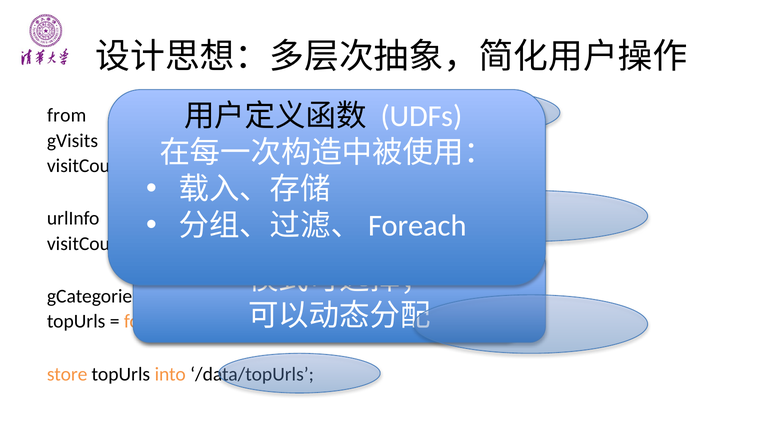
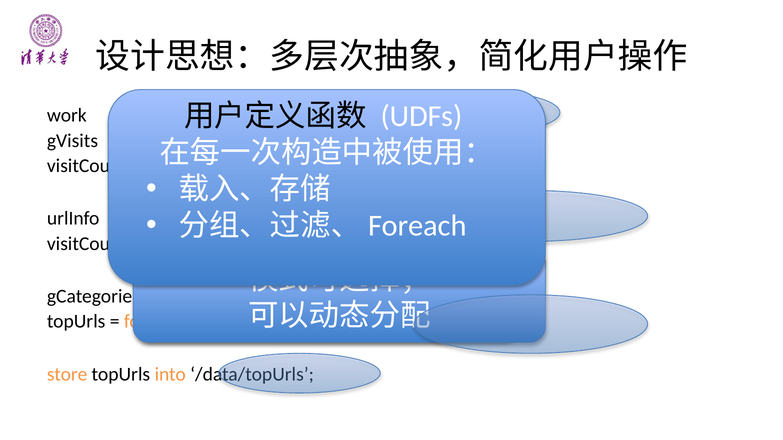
from: from -> work (67, 115)
